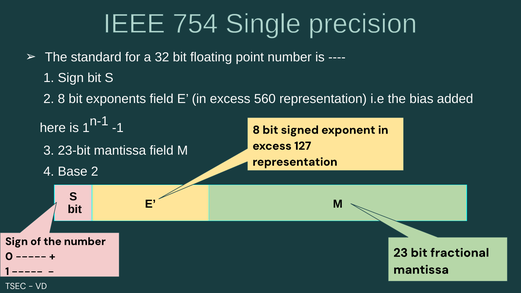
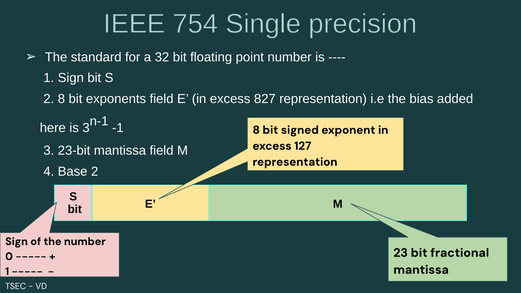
560: 560 -> 827 (265, 99)
is 1: 1 -> 3 (86, 128)
